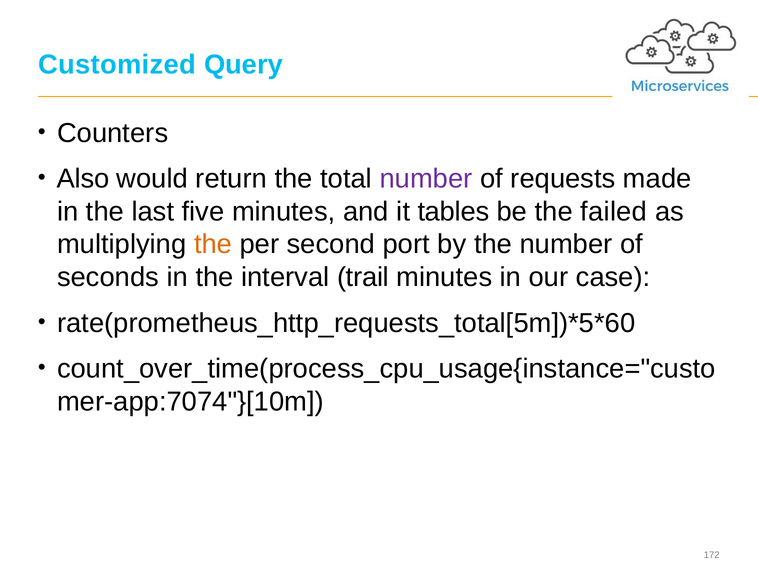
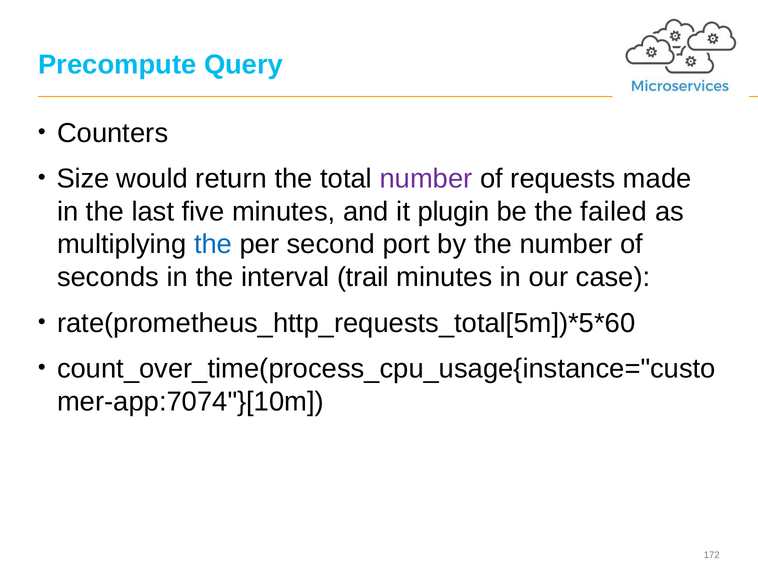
Customized: Customized -> Precompute (117, 65)
Also: Also -> Size (83, 178)
tables: tables -> plugin (454, 211)
the colour: orange -> blue (213, 244)
